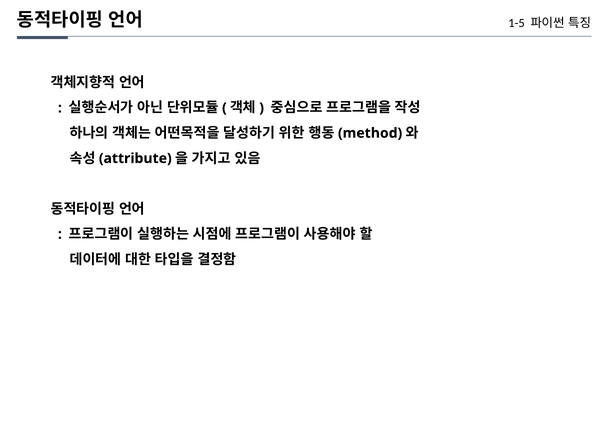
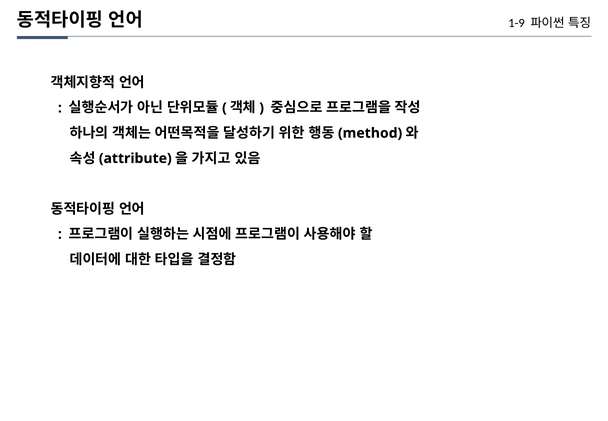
1-5: 1-5 -> 1-9 (517, 23)
